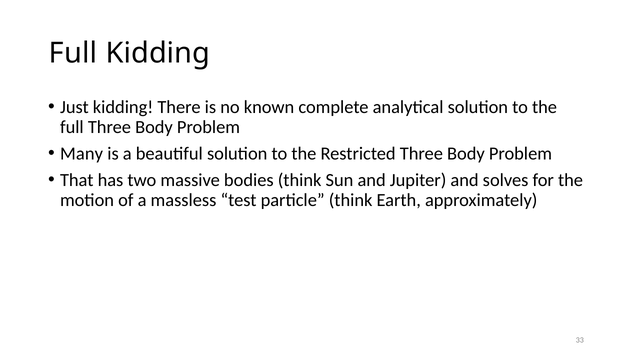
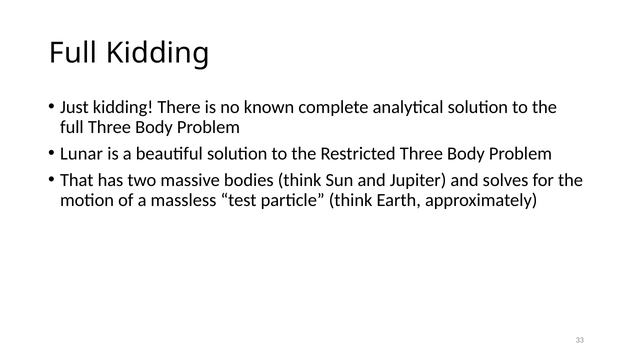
Many: Many -> Lunar (82, 153)
